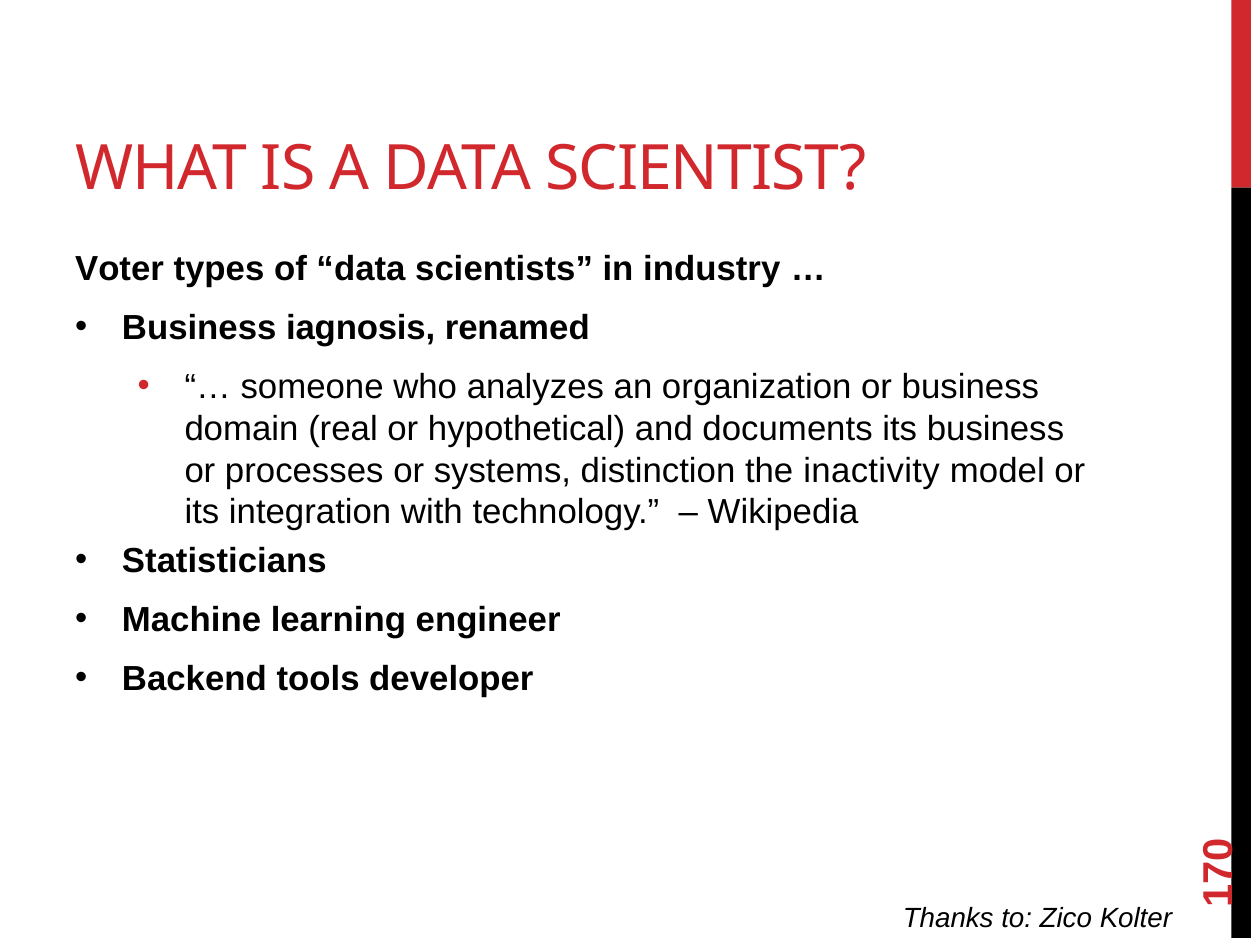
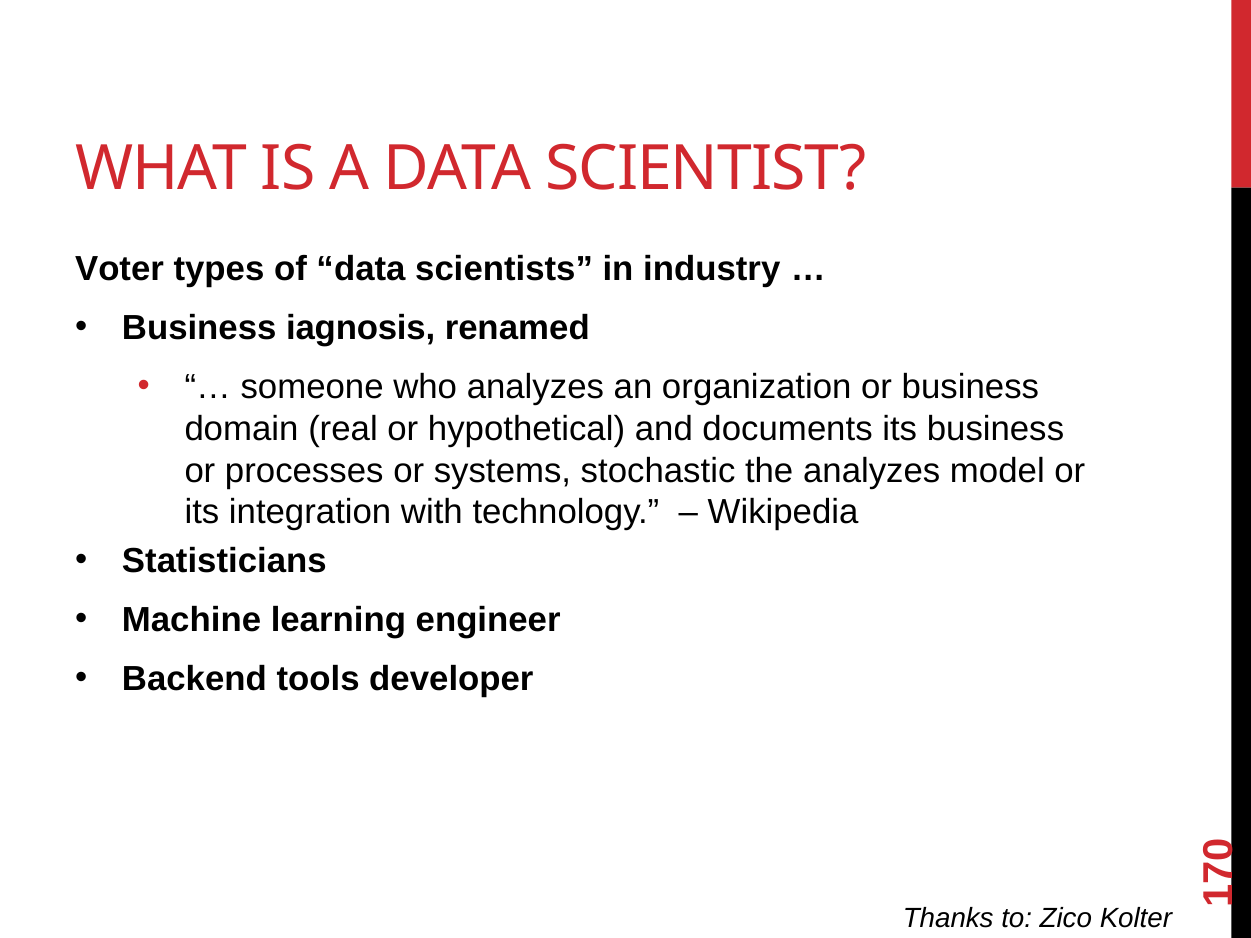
distinction: distinction -> stochastic (658, 471)
the inactivity: inactivity -> analyzes (872, 471)
